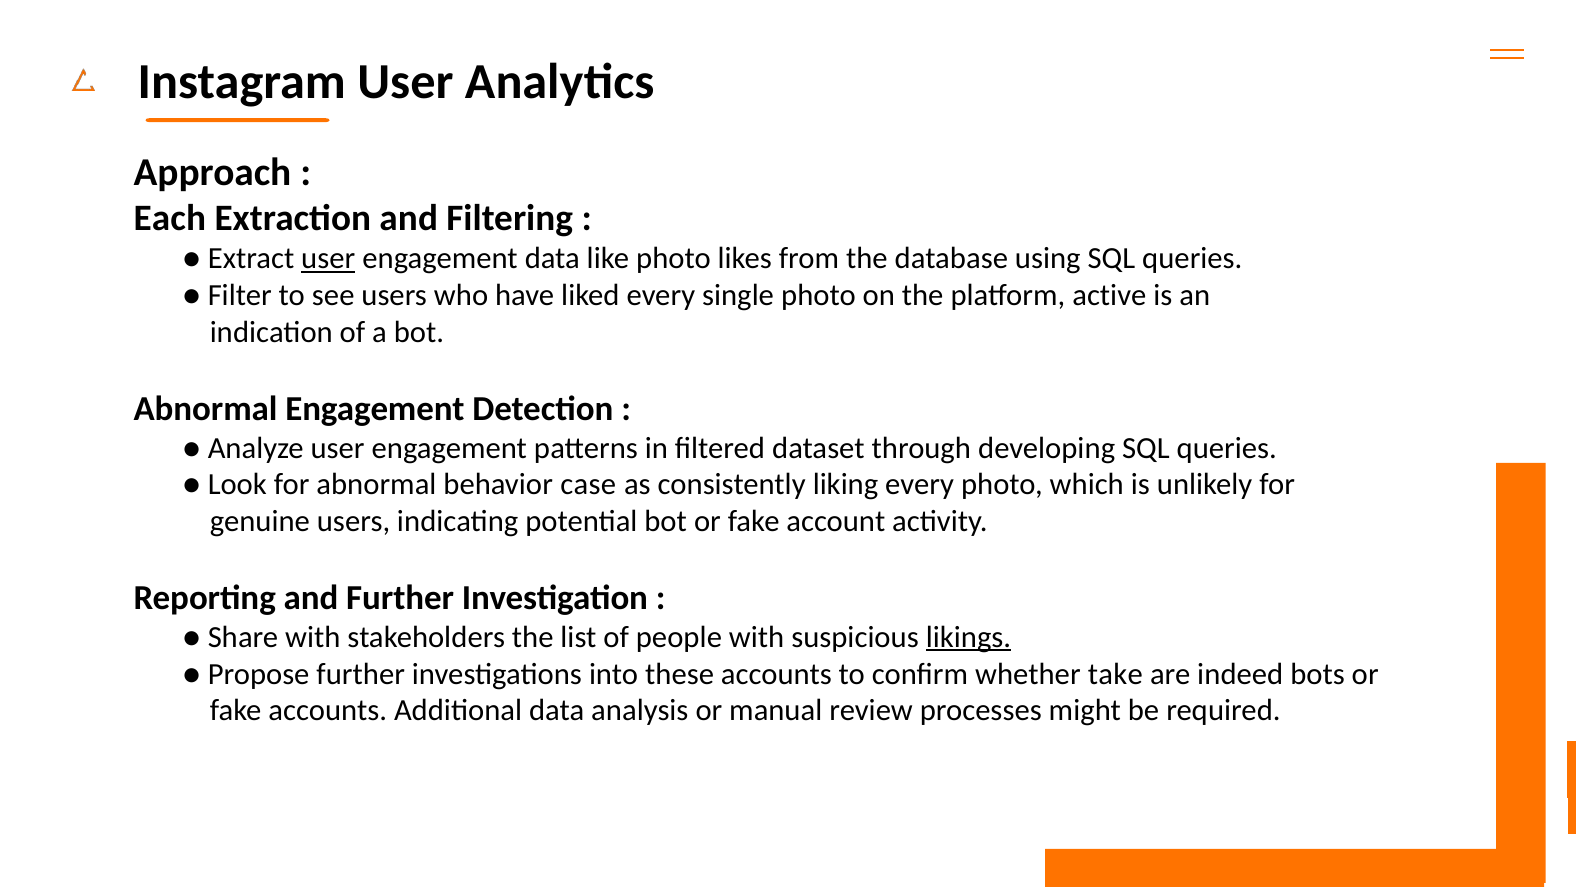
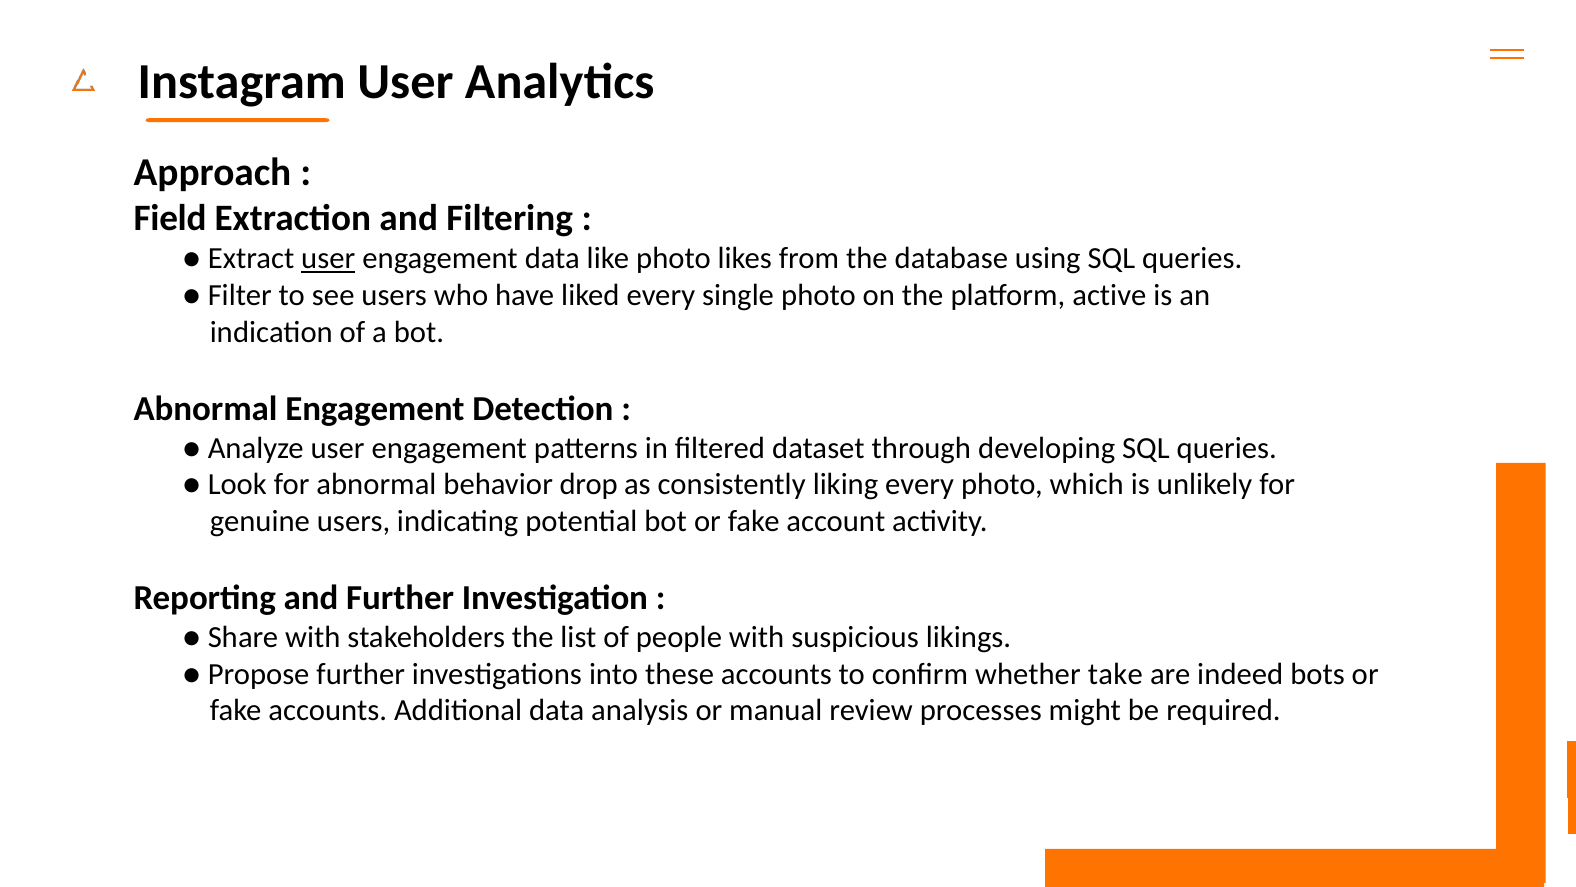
Each: Each -> Field (170, 218)
case: case -> drop (589, 484)
likings underline: present -> none (969, 637)
